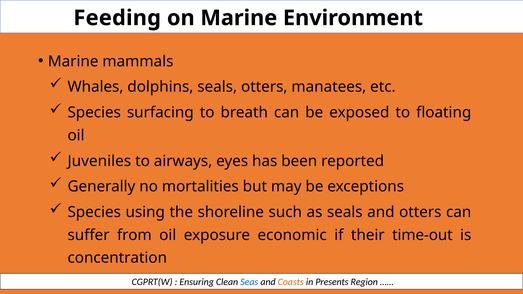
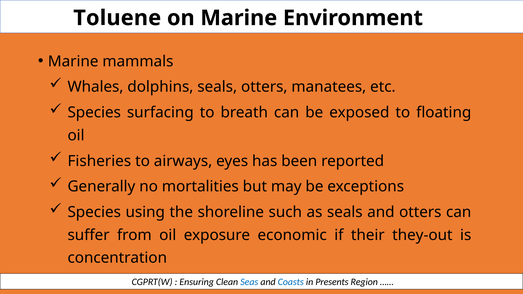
Feeding: Feeding -> Toluene (117, 18)
Juveniles: Juveniles -> Fisheries (99, 161)
time-out: time-out -> they-out (422, 235)
Coasts colour: orange -> blue (291, 282)
